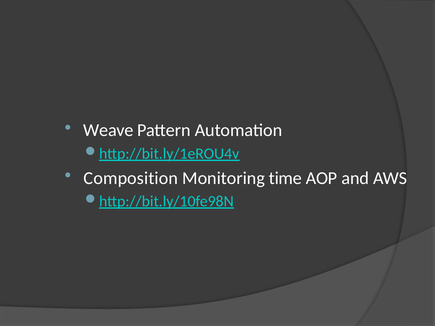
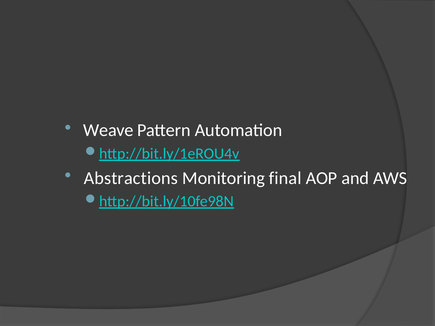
Composition: Composition -> Abstractions (131, 178)
time: time -> final (285, 178)
